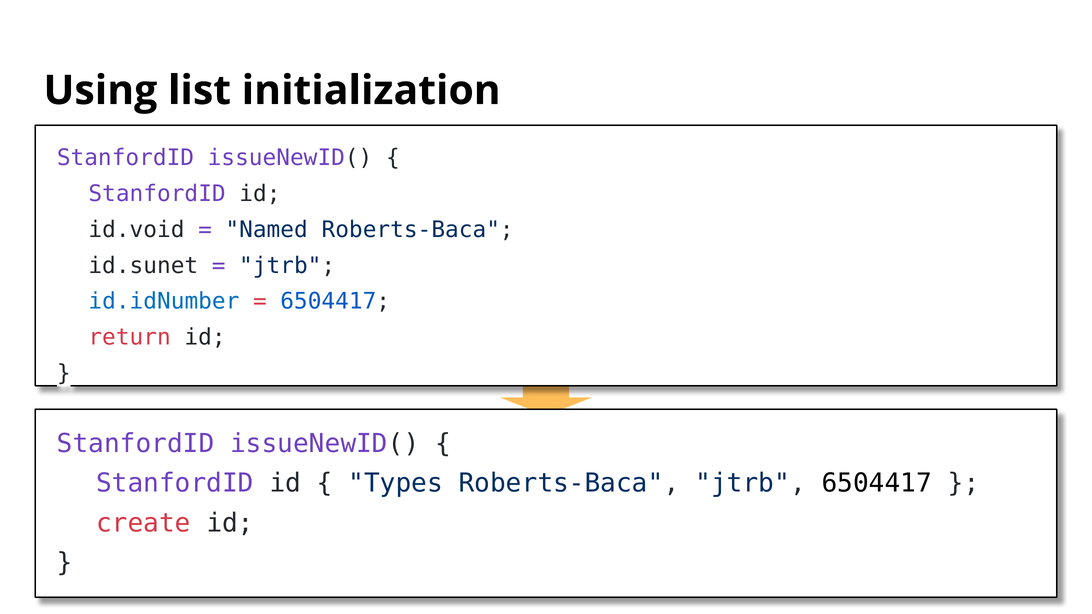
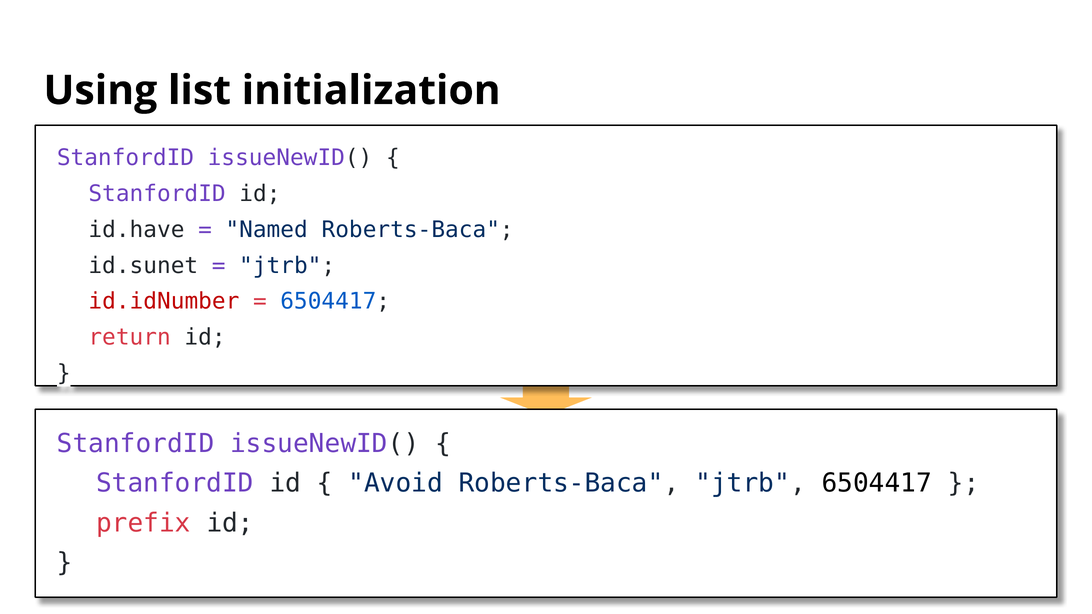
id.void: id.void -> id.have (136, 230)
id.idNumber colour: blue -> red (164, 302)
Types: Types -> Avoid (396, 484)
create: create -> prefix (143, 523)
